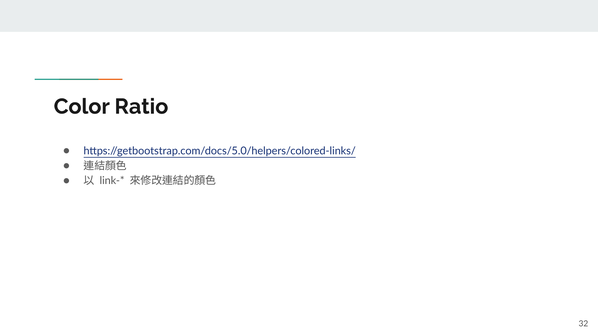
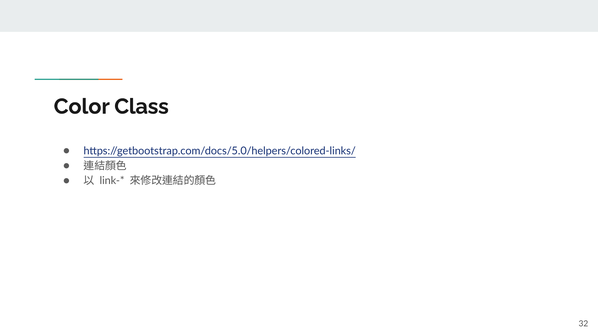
Ratio: Ratio -> Class (142, 107)
